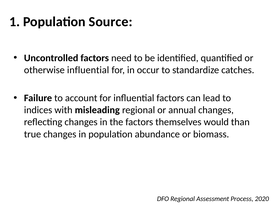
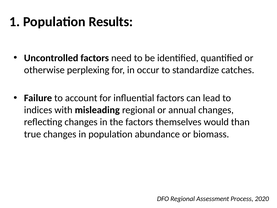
Source: Source -> Results (111, 22)
otherwise influential: influential -> perplexing (88, 70)
